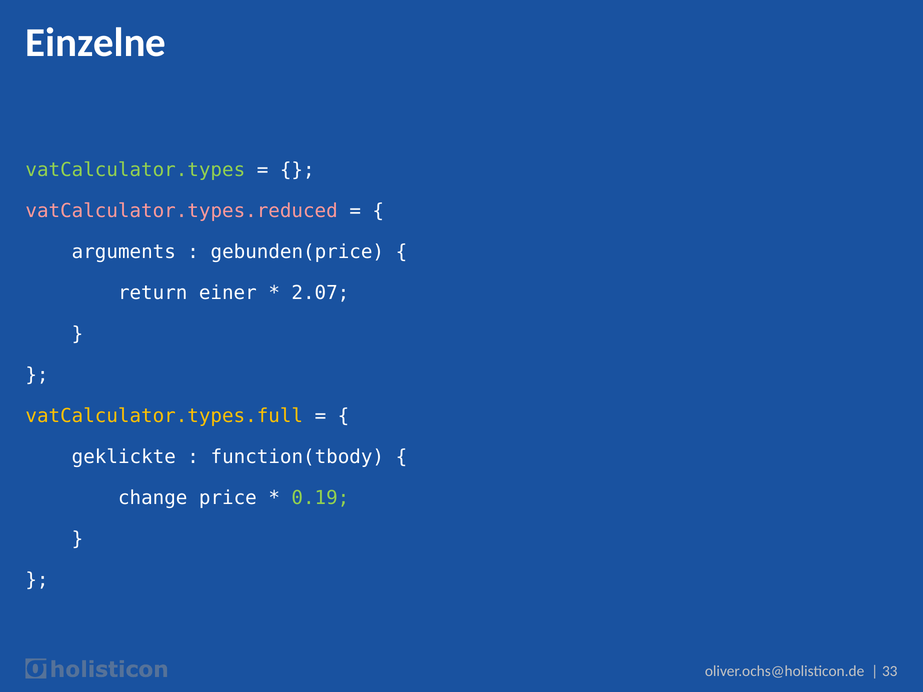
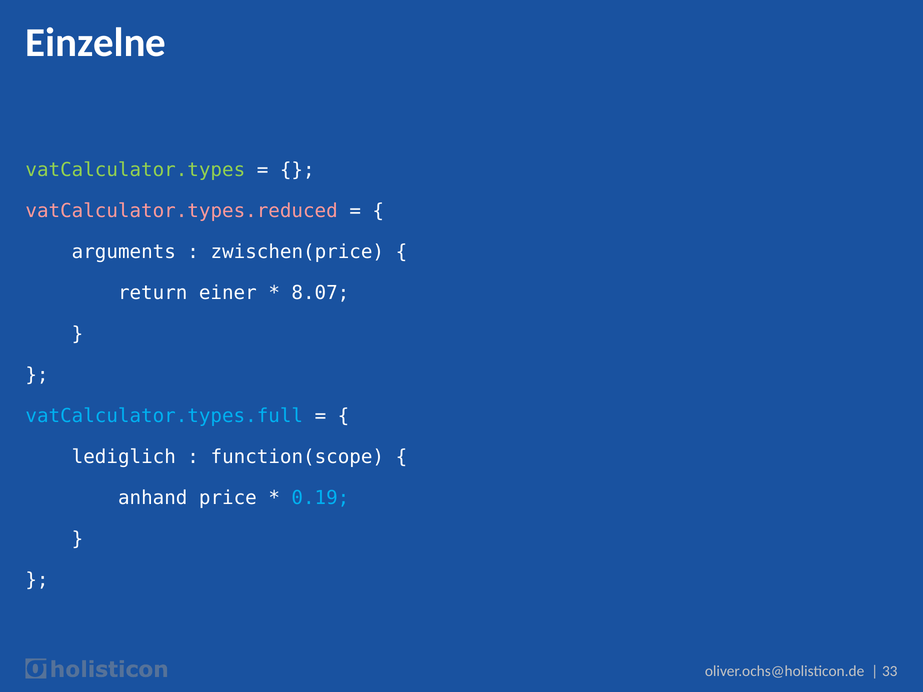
gebunden(price: gebunden(price -> zwischen(price (297, 252)
2.07: 2.07 -> 8.07 (320, 293)
vatCalculator.types.full colour: yellow -> light blue (164, 416)
geklickte: geklickte -> lediglich (124, 457)
function(tbody: function(tbody -> function(scope (297, 457)
change: change -> anhand (153, 498)
0.19 colour: light green -> light blue (320, 498)
